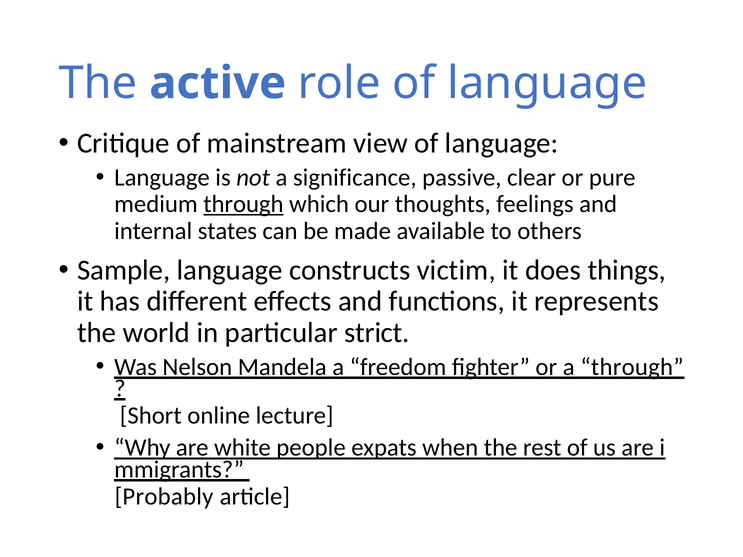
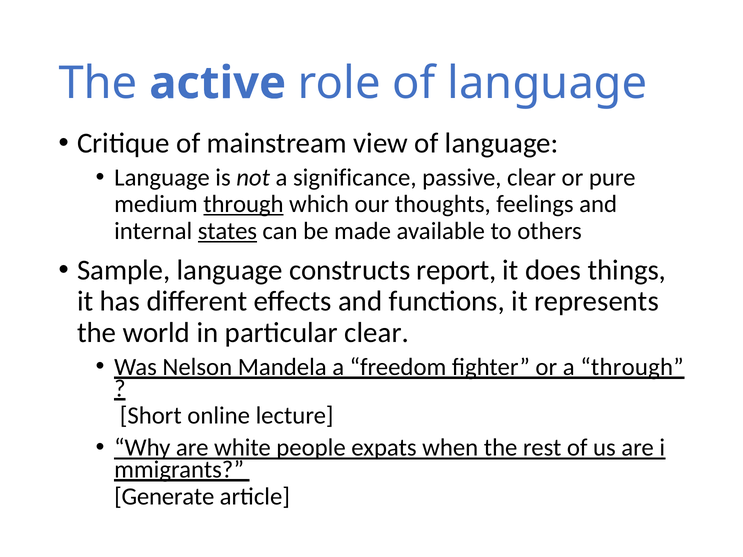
states underline: none -> present (227, 231)
victim: victim -> report (456, 270)
particular strict: strict -> clear (377, 333)
Probably: Probably -> Generate (164, 497)
